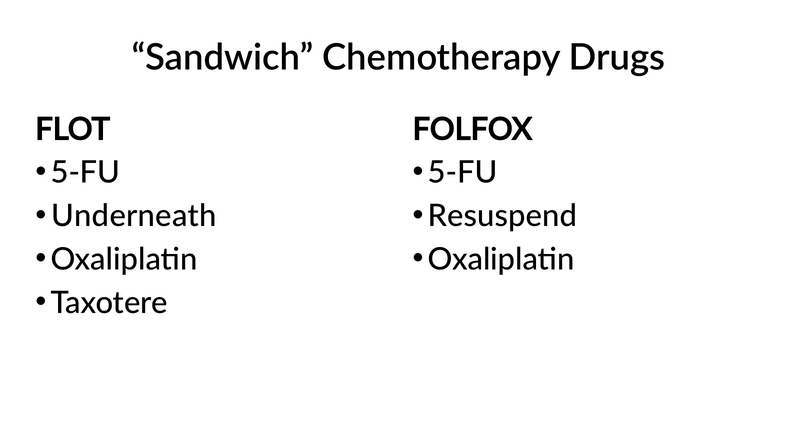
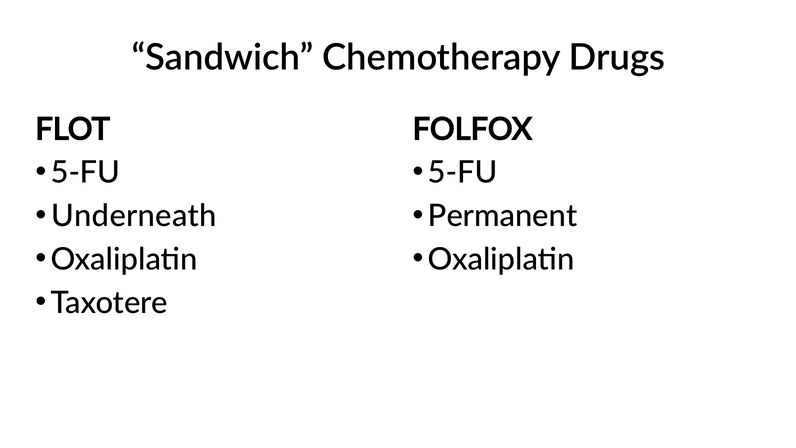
Resuspend: Resuspend -> Permanent (503, 216)
